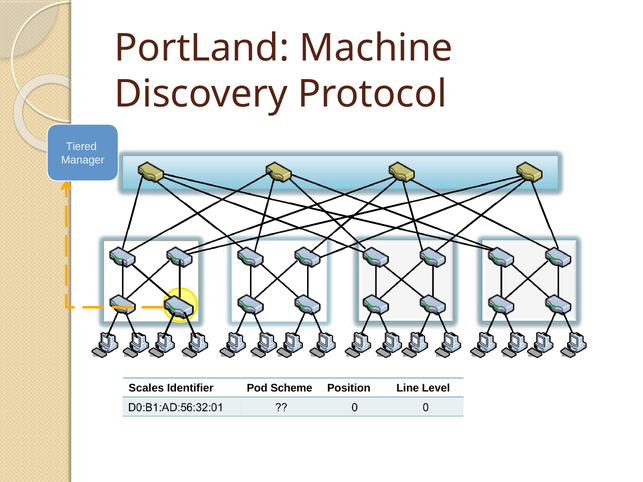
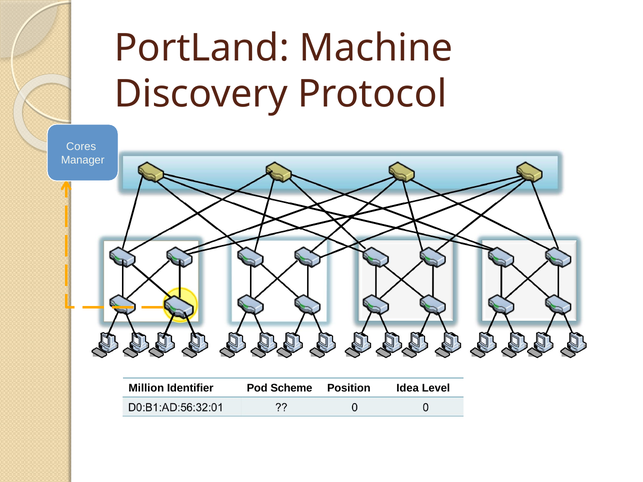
Tiered: Tiered -> Cores (81, 147)
Scales: Scales -> Million (146, 388)
Line: Line -> Idea (408, 388)
